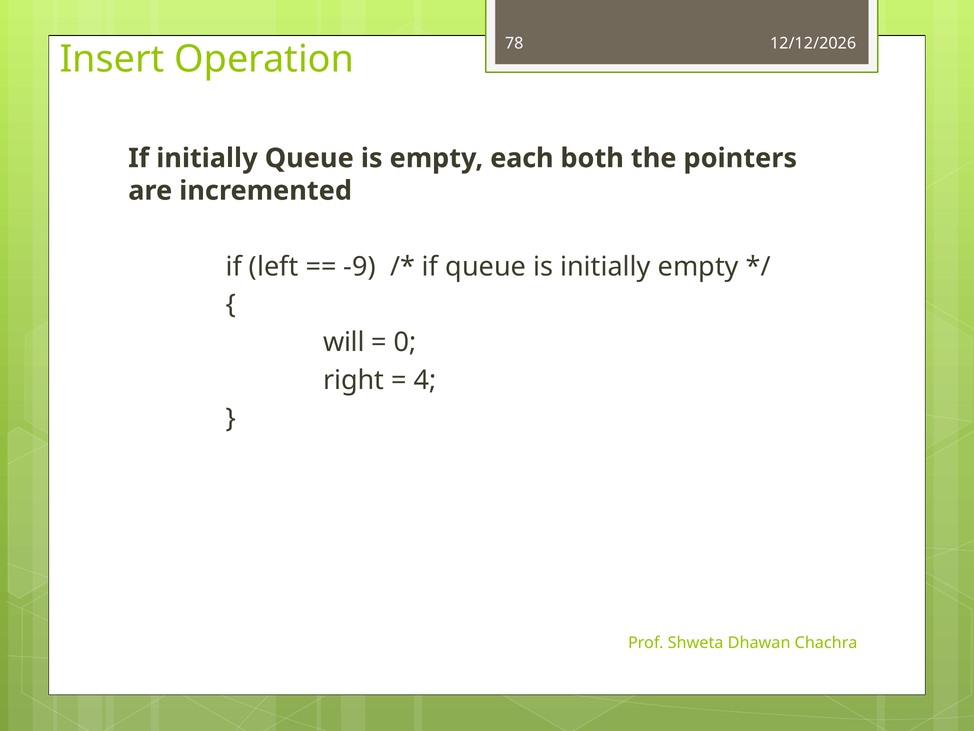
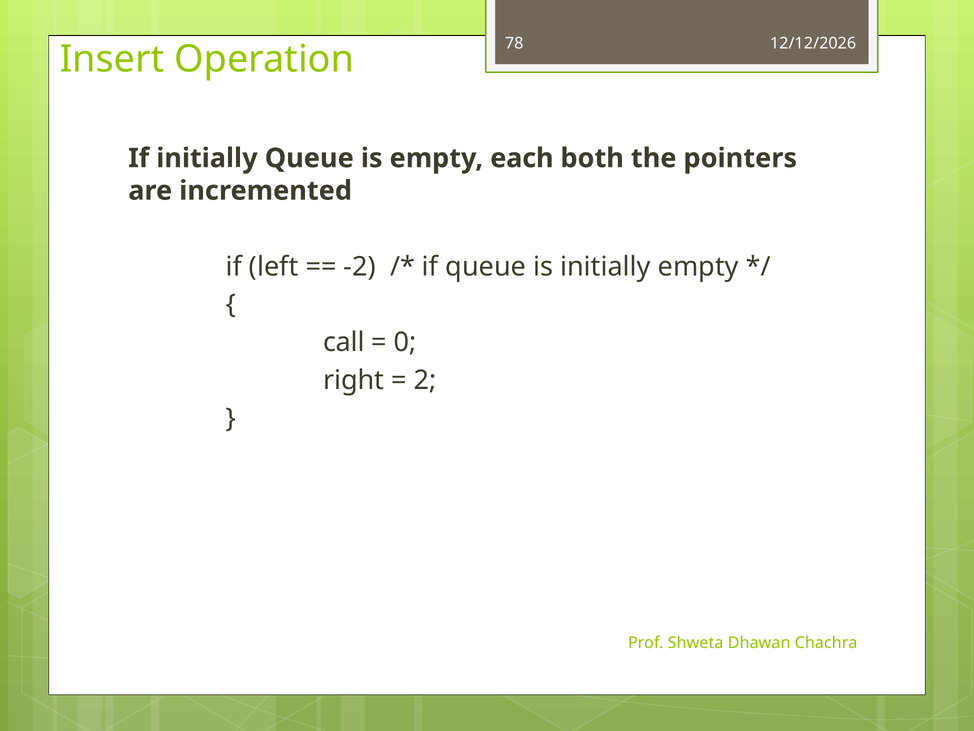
-9: -9 -> -2 (360, 266)
will: will -> call (344, 342)
4: 4 -> 2 (425, 380)
